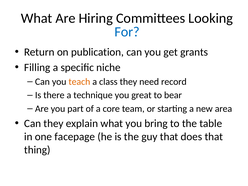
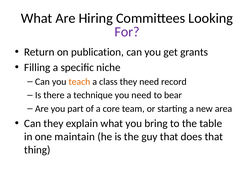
For colour: blue -> purple (127, 32)
you great: great -> need (141, 95)
facepage: facepage -> maintain (75, 137)
